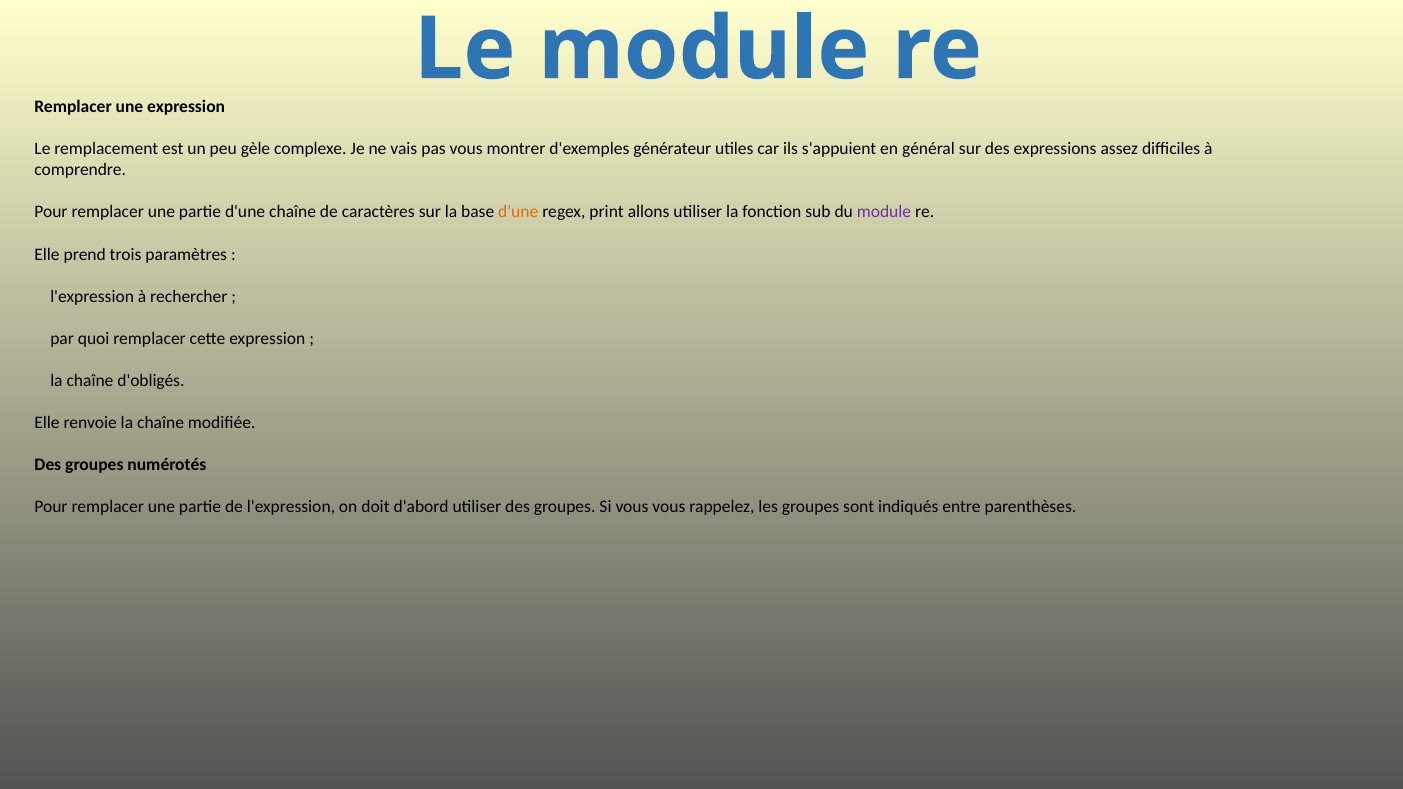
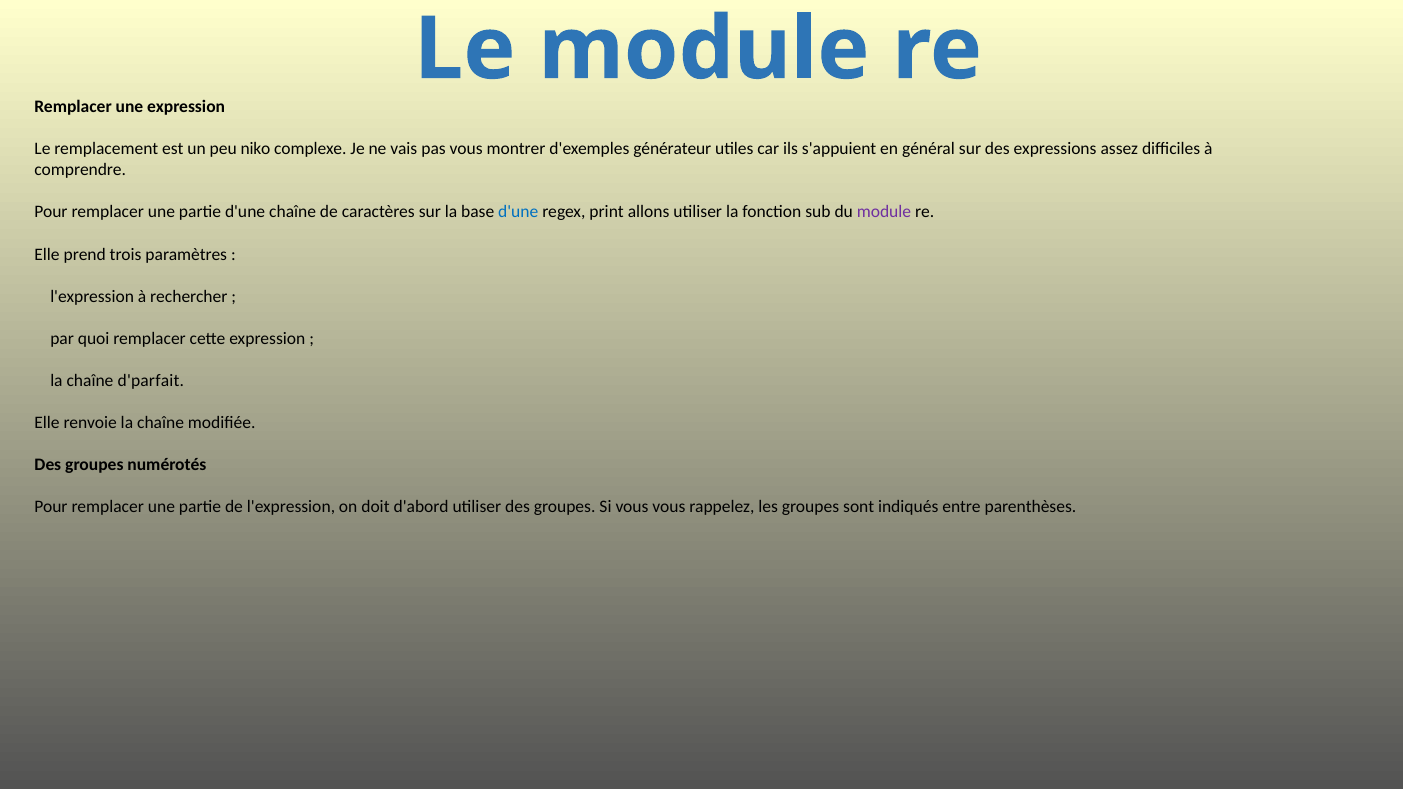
gèle: gèle -> niko (256, 149)
d'une colour: orange -> blue (518, 212)
d'obligés: d'obligés -> d'parfait (151, 381)
